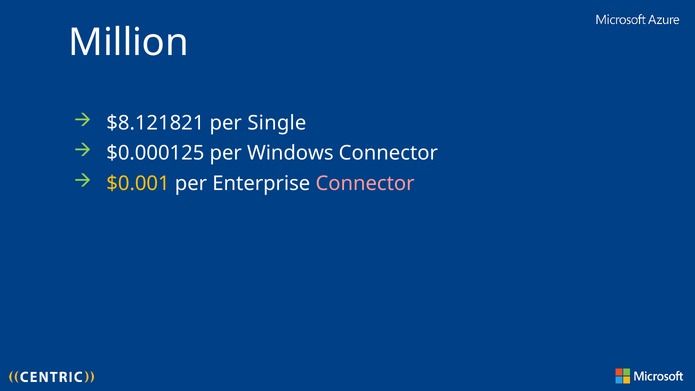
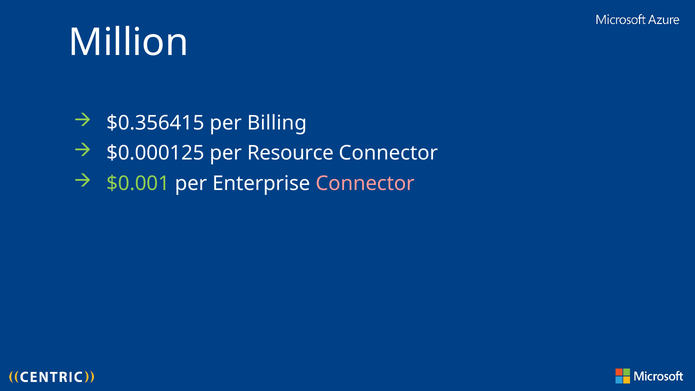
$8.121821: $8.121821 -> $0.356415 (155, 123)
Single: Single -> Billing (277, 123)
Windows: Windows -> Resource (290, 153)
$0.001 colour: yellow -> light green (138, 183)
